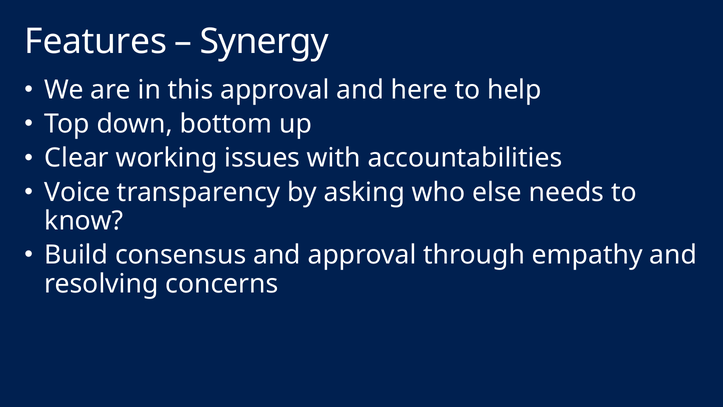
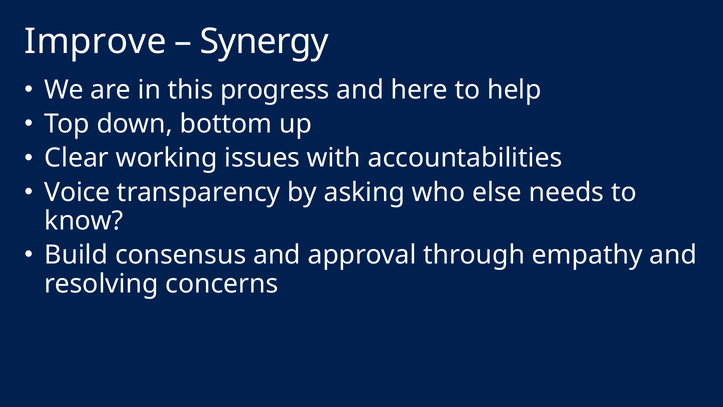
Features: Features -> Improve (95, 41)
this approval: approval -> progress (275, 90)
